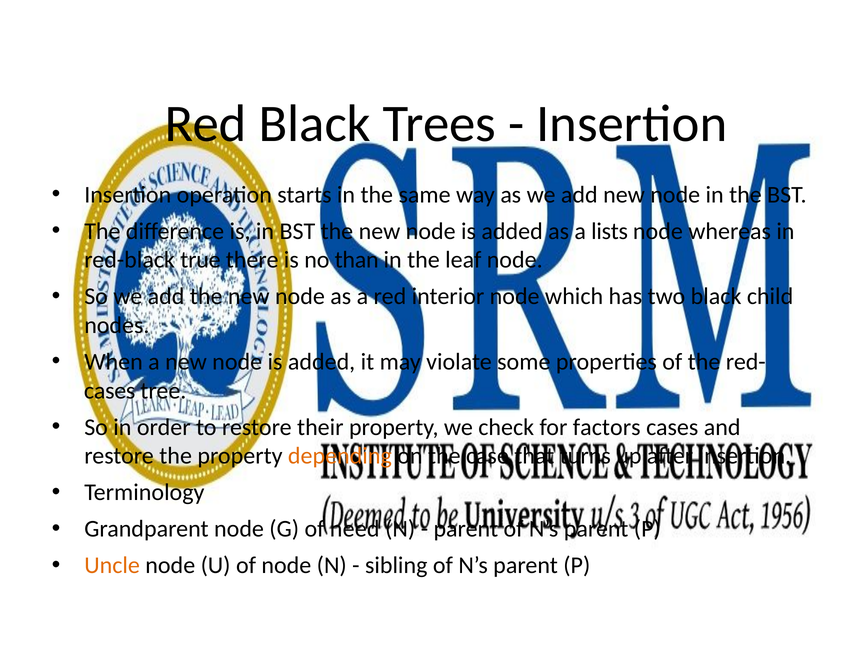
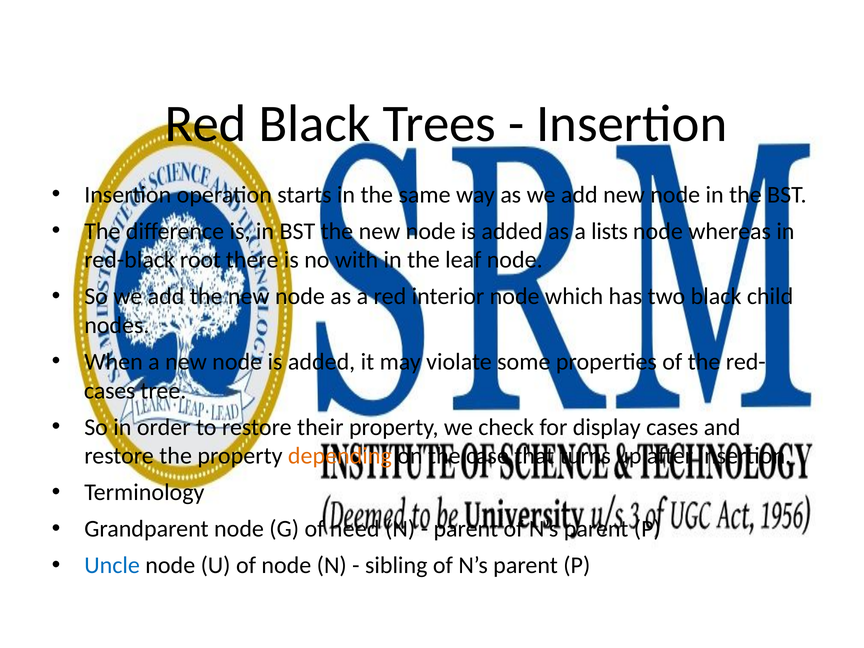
true: true -> root (200, 260)
than: than -> with (357, 260)
factors: factors -> display (607, 427)
Uncle colour: orange -> blue (112, 565)
